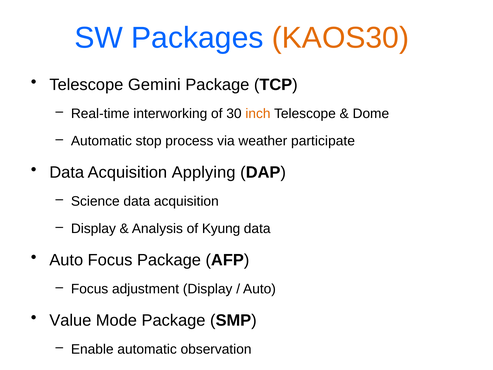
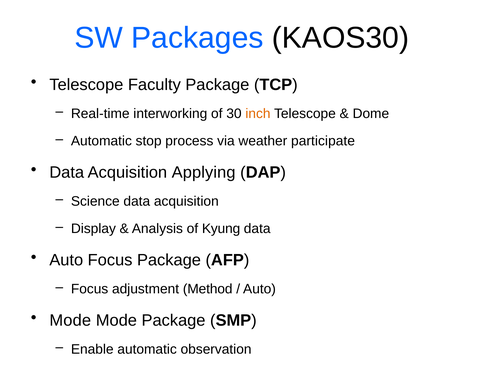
KAOS30 colour: orange -> black (340, 38)
Gemini: Gemini -> Faculty (154, 85)
adjustment Display: Display -> Method (208, 289)
Value: Value -> Mode (70, 320)
